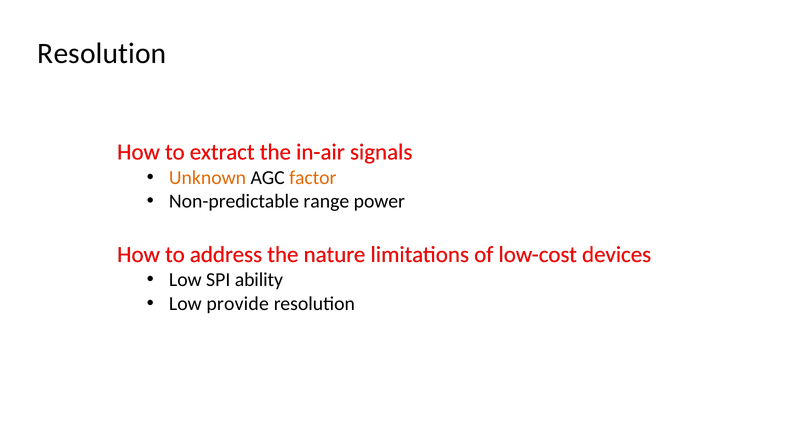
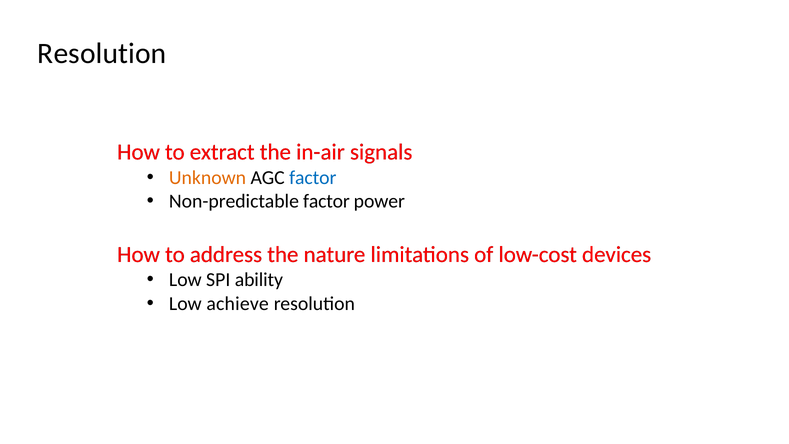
factor colour: orange -> blue (313, 178)
Non-predictable range: range -> factor (326, 201)
provide: provide -> achieve (238, 303)
